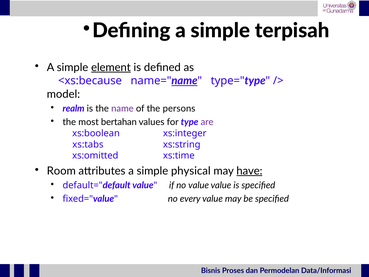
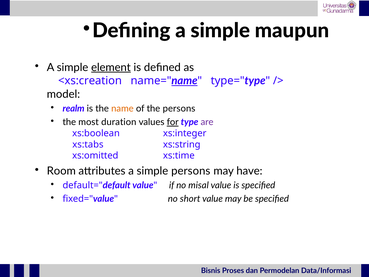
terpisah: terpisah -> maupun (292, 31)
<xs:because: <xs:because -> <xs:creation (90, 81)
name colour: purple -> orange (122, 109)
bertahan: bertahan -> duration (119, 122)
for underline: none -> present (173, 122)
simple physical: physical -> persons (191, 171)
have underline: present -> none (249, 171)
no value: value -> misal (199, 185)
every: every -> short (190, 199)
